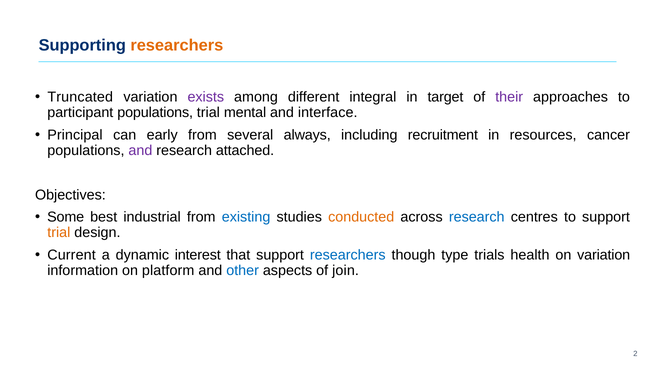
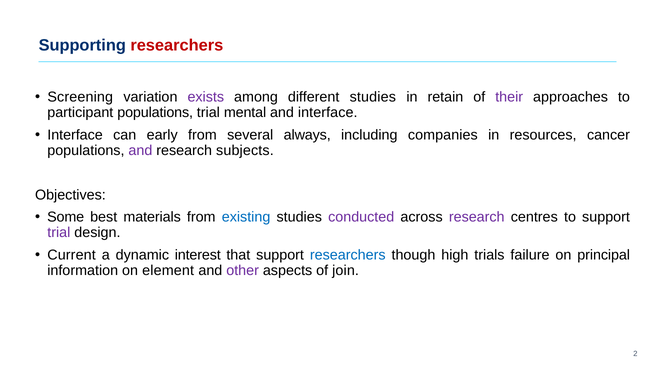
researchers colour: orange -> red (177, 45)
Truncated: Truncated -> Screening (80, 97)
different integral: integral -> studies (373, 97)
target: target -> retain (445, 97)
Principal: Principal -> Interface (75, 135)
recruitment: recruitment -> companies (443, 135)
attached: attached -> subjects (245, 150)
industrial: industrial -> materials (152, 217)
conducted colour: orange -> purple (361, 217)
research colour: blue -> purple (477, 217)
trial colour: orange -> purple (59, 233)
type: type -> high (455, 255)
health: health -> failure (530, 255)
on variation: variation -> principal (604, 255)
platform: platform -> element (168, 271)
other colour: blue -> purple (243, 271)
